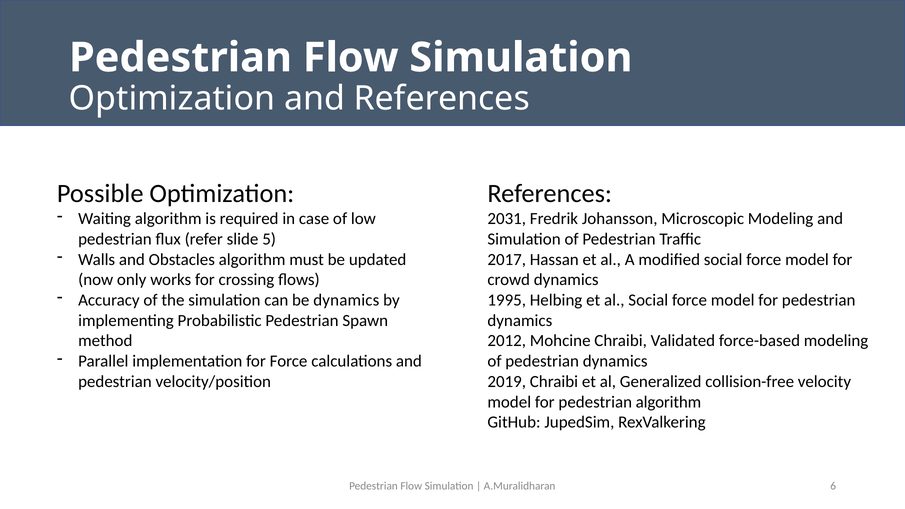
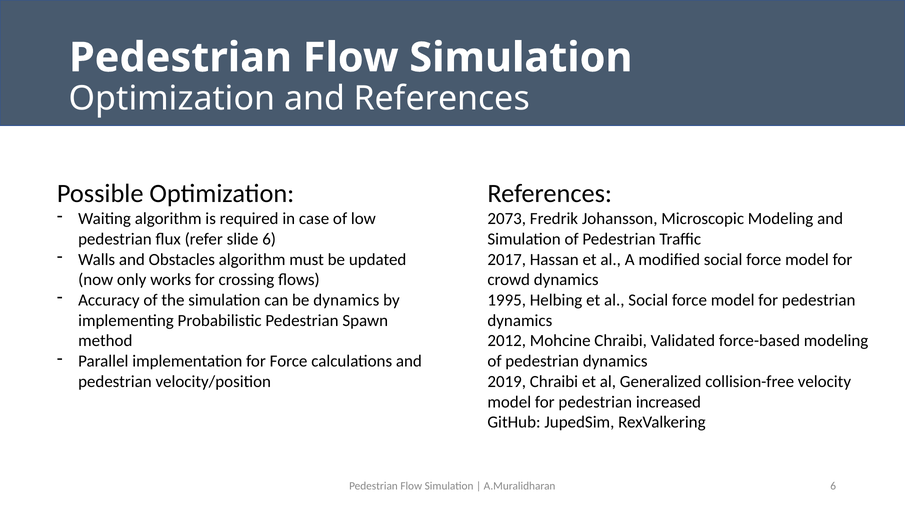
2031: 2031 -> 2073 (507, 219)
slide 5: 5 -> 6 (269, 239)
pedestrian algorithm: algorithm -> increased (668, 402)
